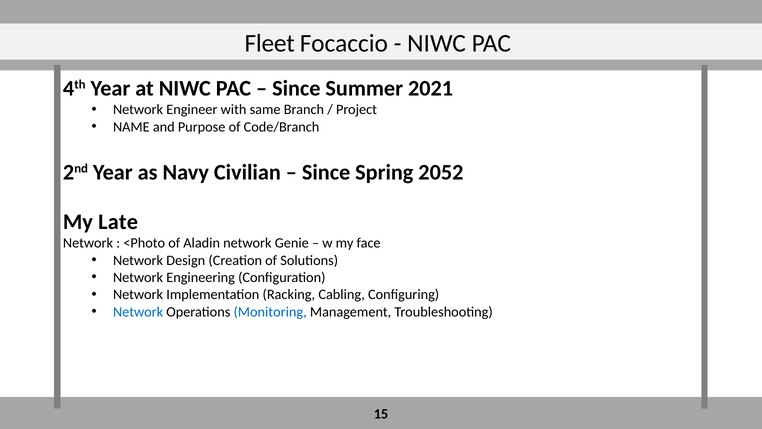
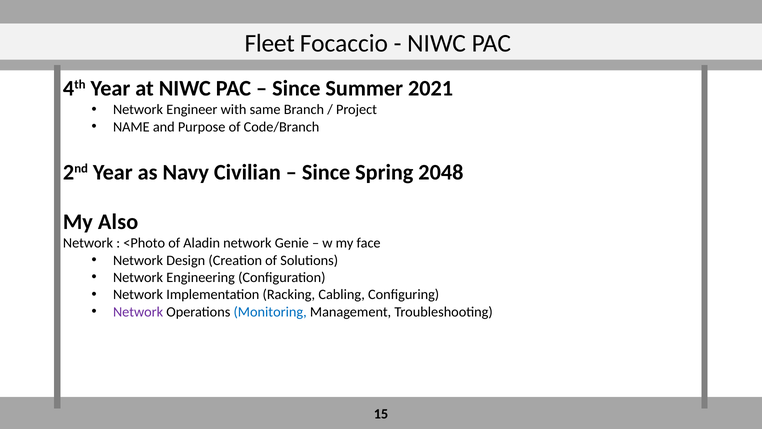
2052: 2052 -> 2048 (441, 172)
Late: Late -> Also (118, 222)
Network colour: blue -> purple (138, 312)
